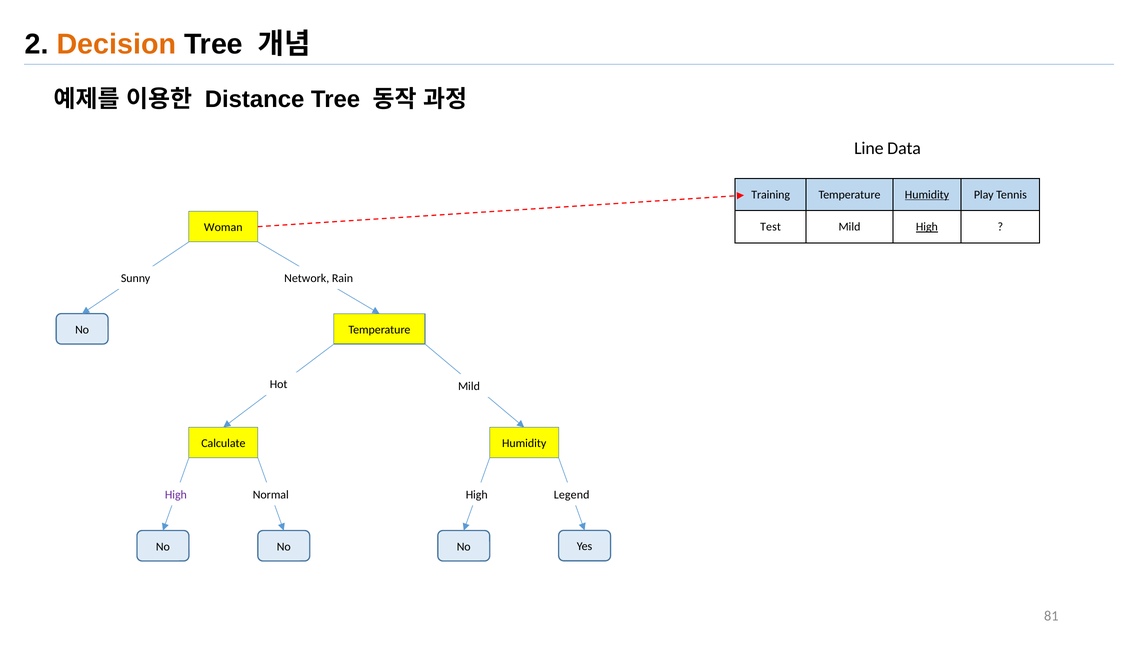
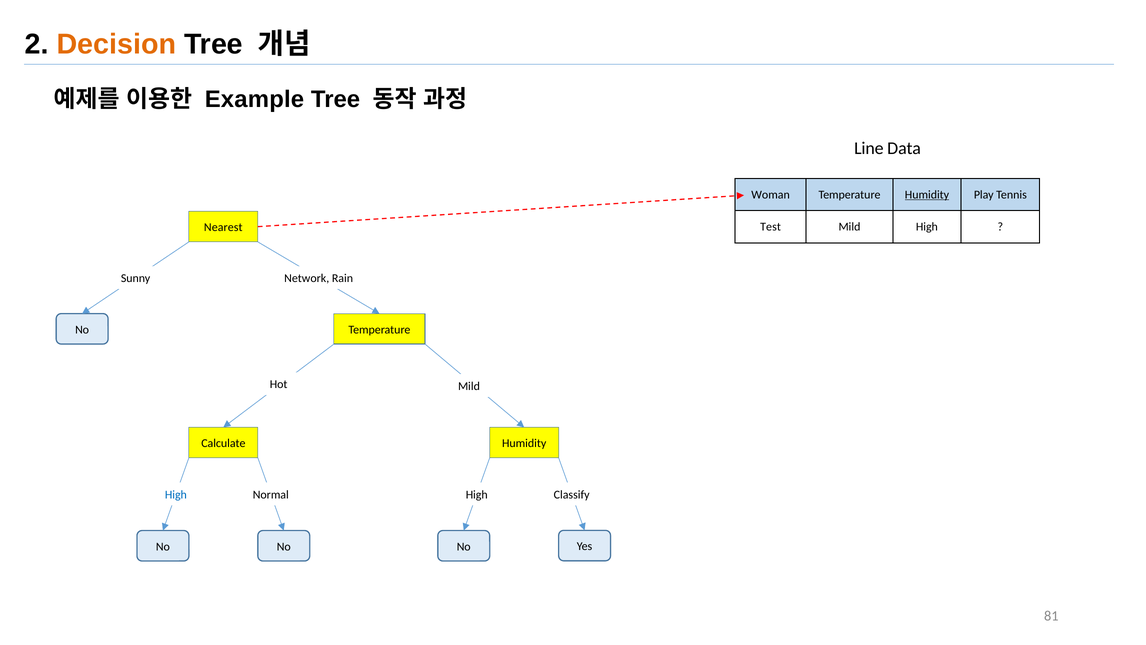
Distance: Distance -> Example (254, 99)
Training: Training -> Woman (771, 194)
High underline: present -> none (927, 227)
Woman: Woman -> Nearest (223, 227)
High colour: purple -> blue (176, 494)
Legend: Legend -> Classify (572, 494)
